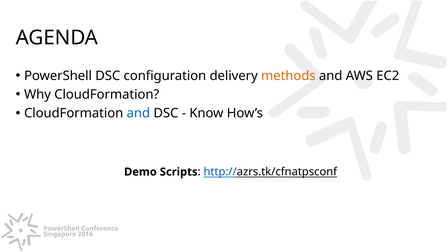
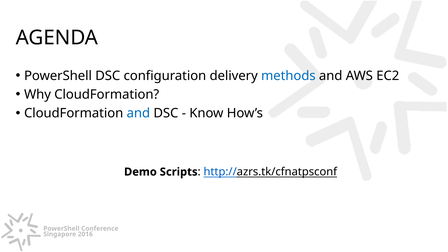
methods colour: orange -> blue (288, 76)
